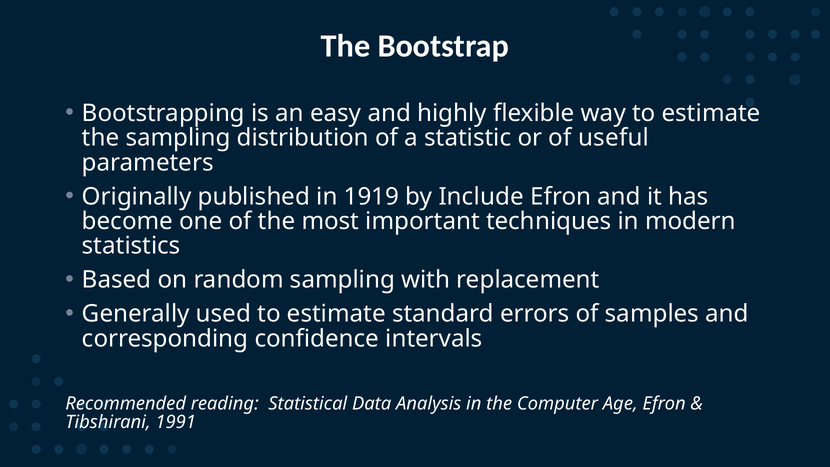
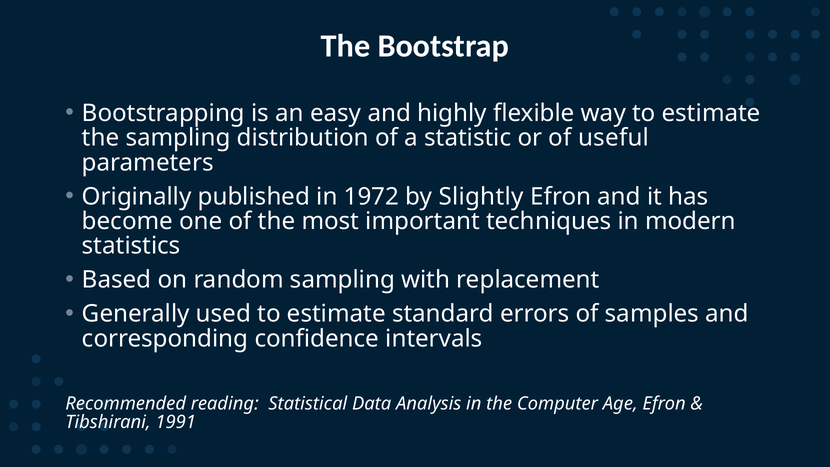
1919: 1919 -> 1972 (371, 197)
Include: Include -> Slightly (481, 197)
